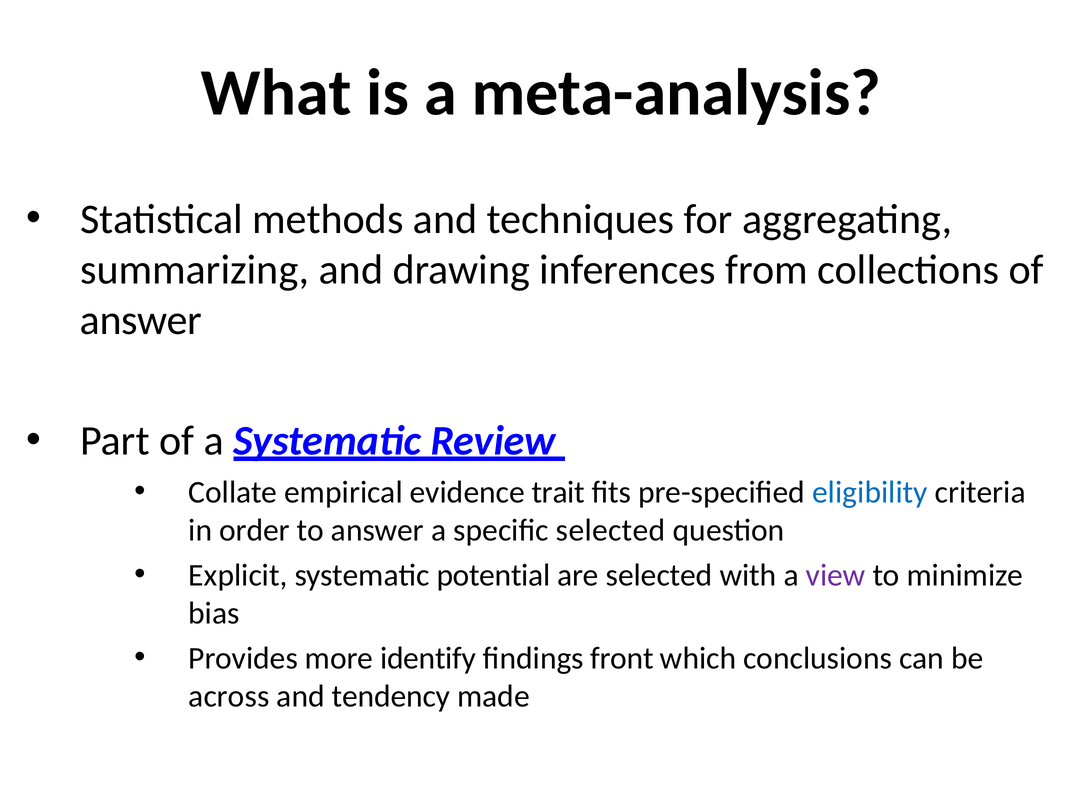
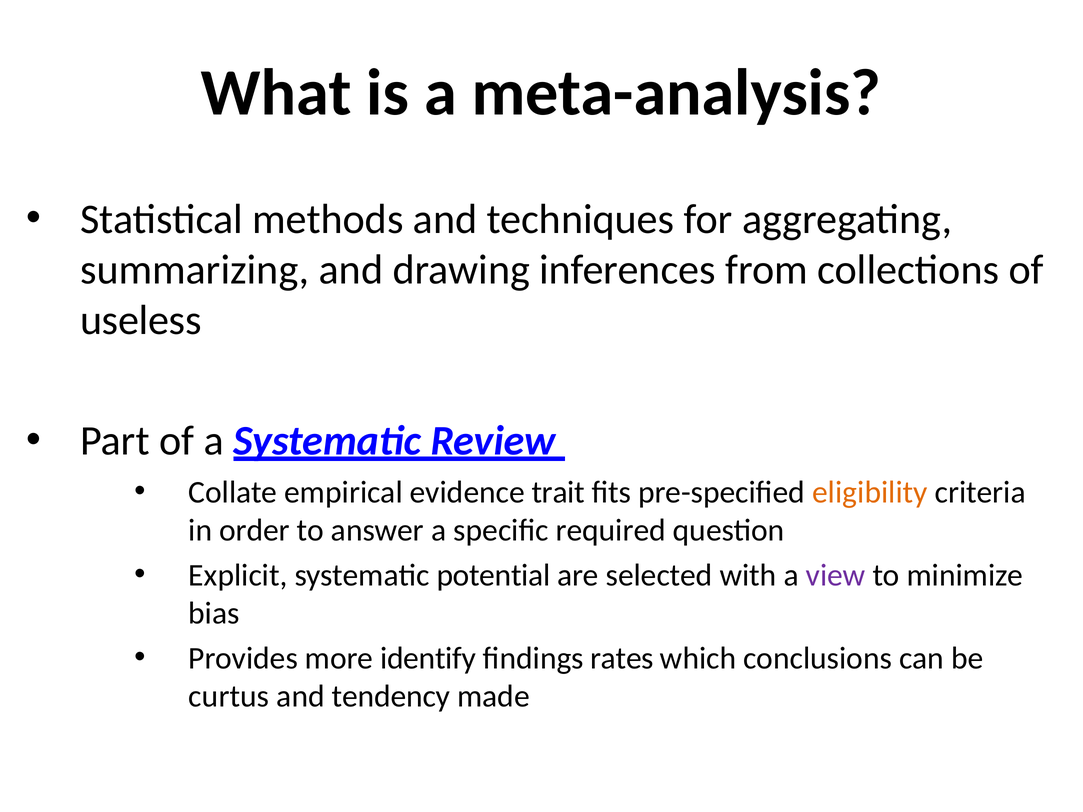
answer: answer -> useless (141, 320)
eligibility colour: blue -> orange (870, 492)
specific selected: selected -> required (611, 530)
front: front -> rates (622, 658)
across: across -> curtus (229, 696)
